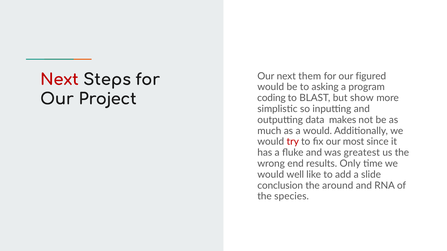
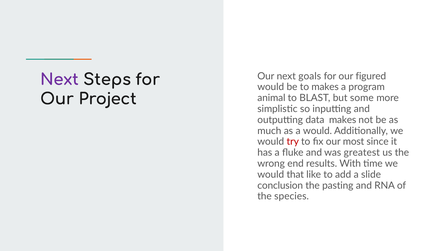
them: them -> goals (310, 76)
Next colour: red -> purple (59, 80)
to asking: asking -> makes (325, 87)
coding: coding -> animal (271, 98)
show: show -> some (362, 98)
Only: Only -> With (350, 164)
well: well -> that (295, 175)
around: around -> pasting (338, 186)
